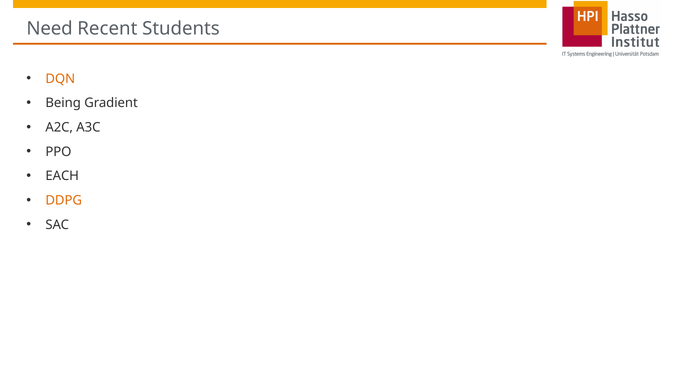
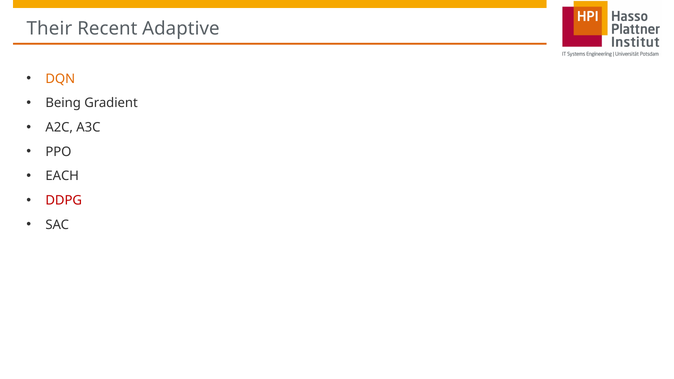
Need: Need -> Their (49, 28)
Students: Students -> Adaptive (181, 28)
DDPG colour: orange -> red (64, 201)
